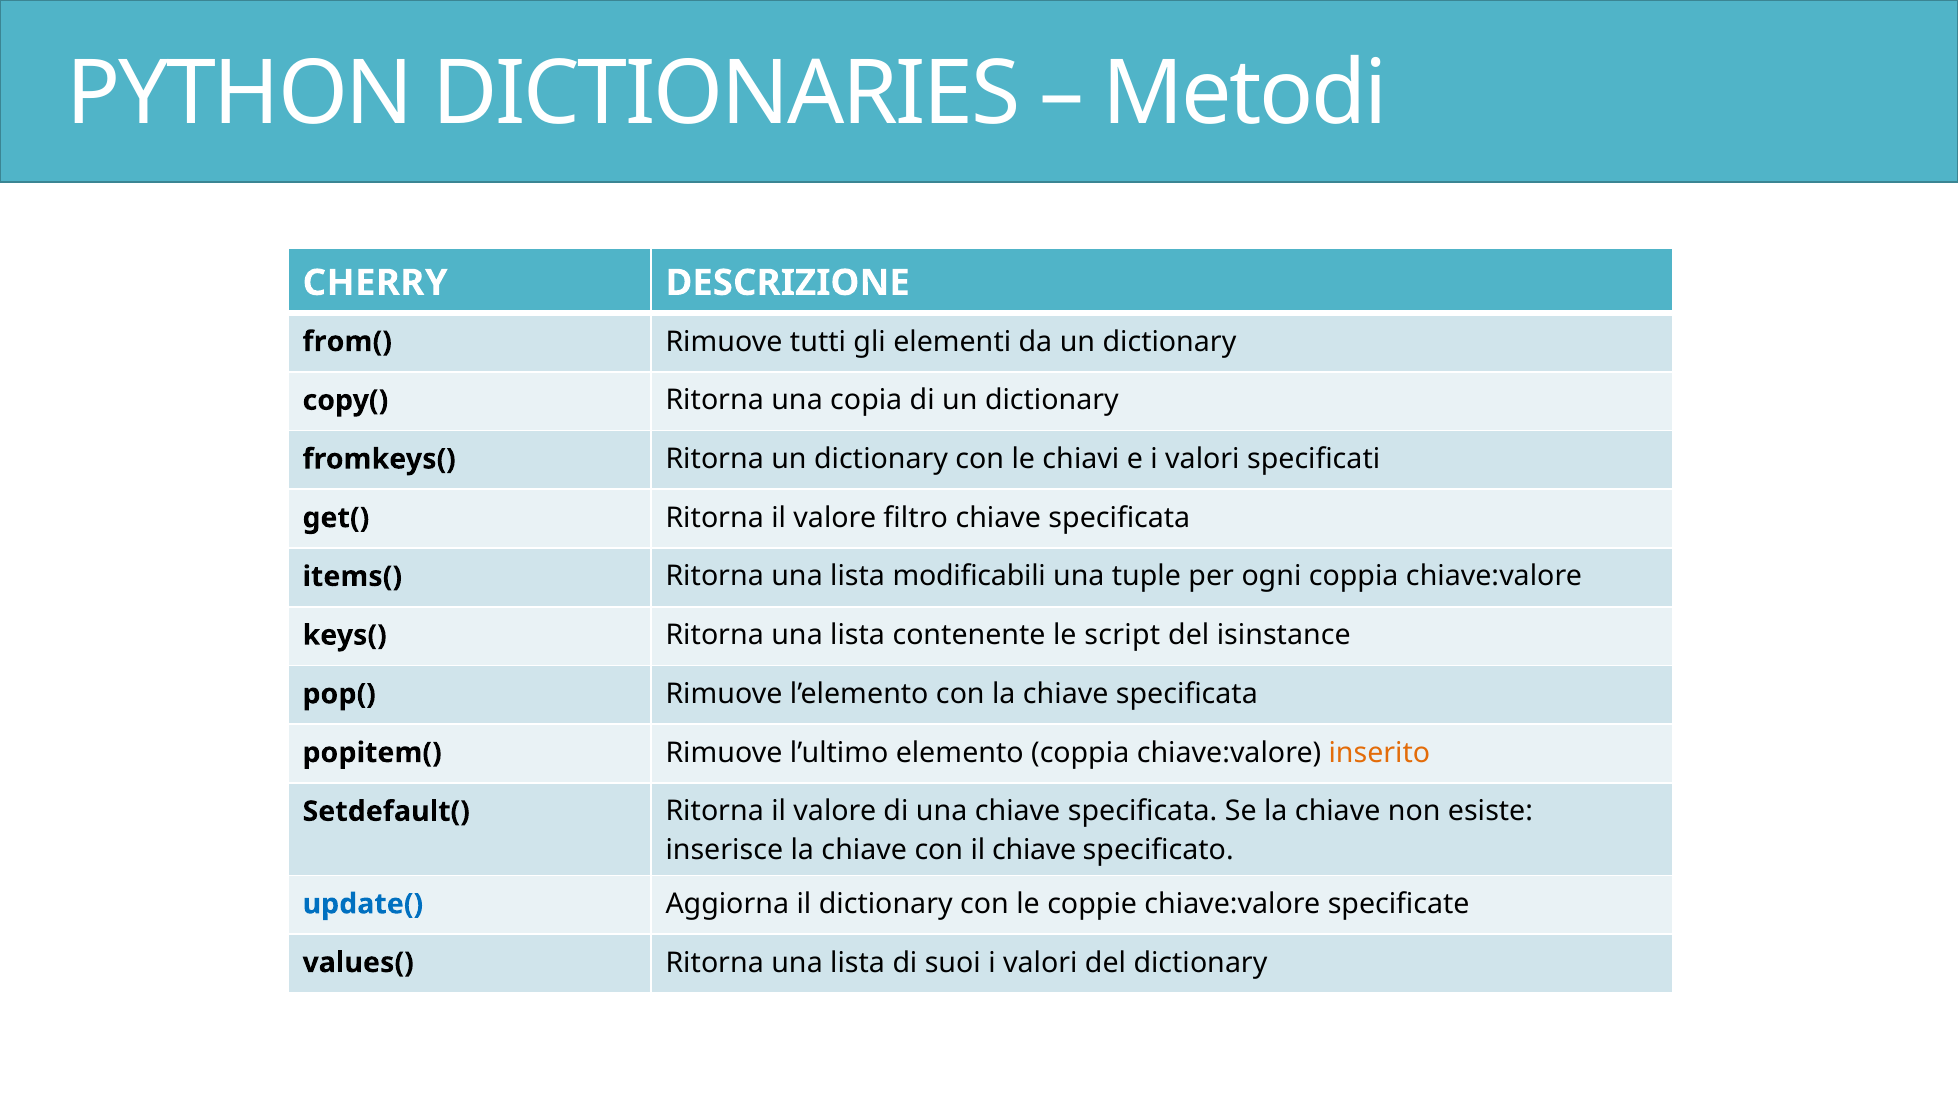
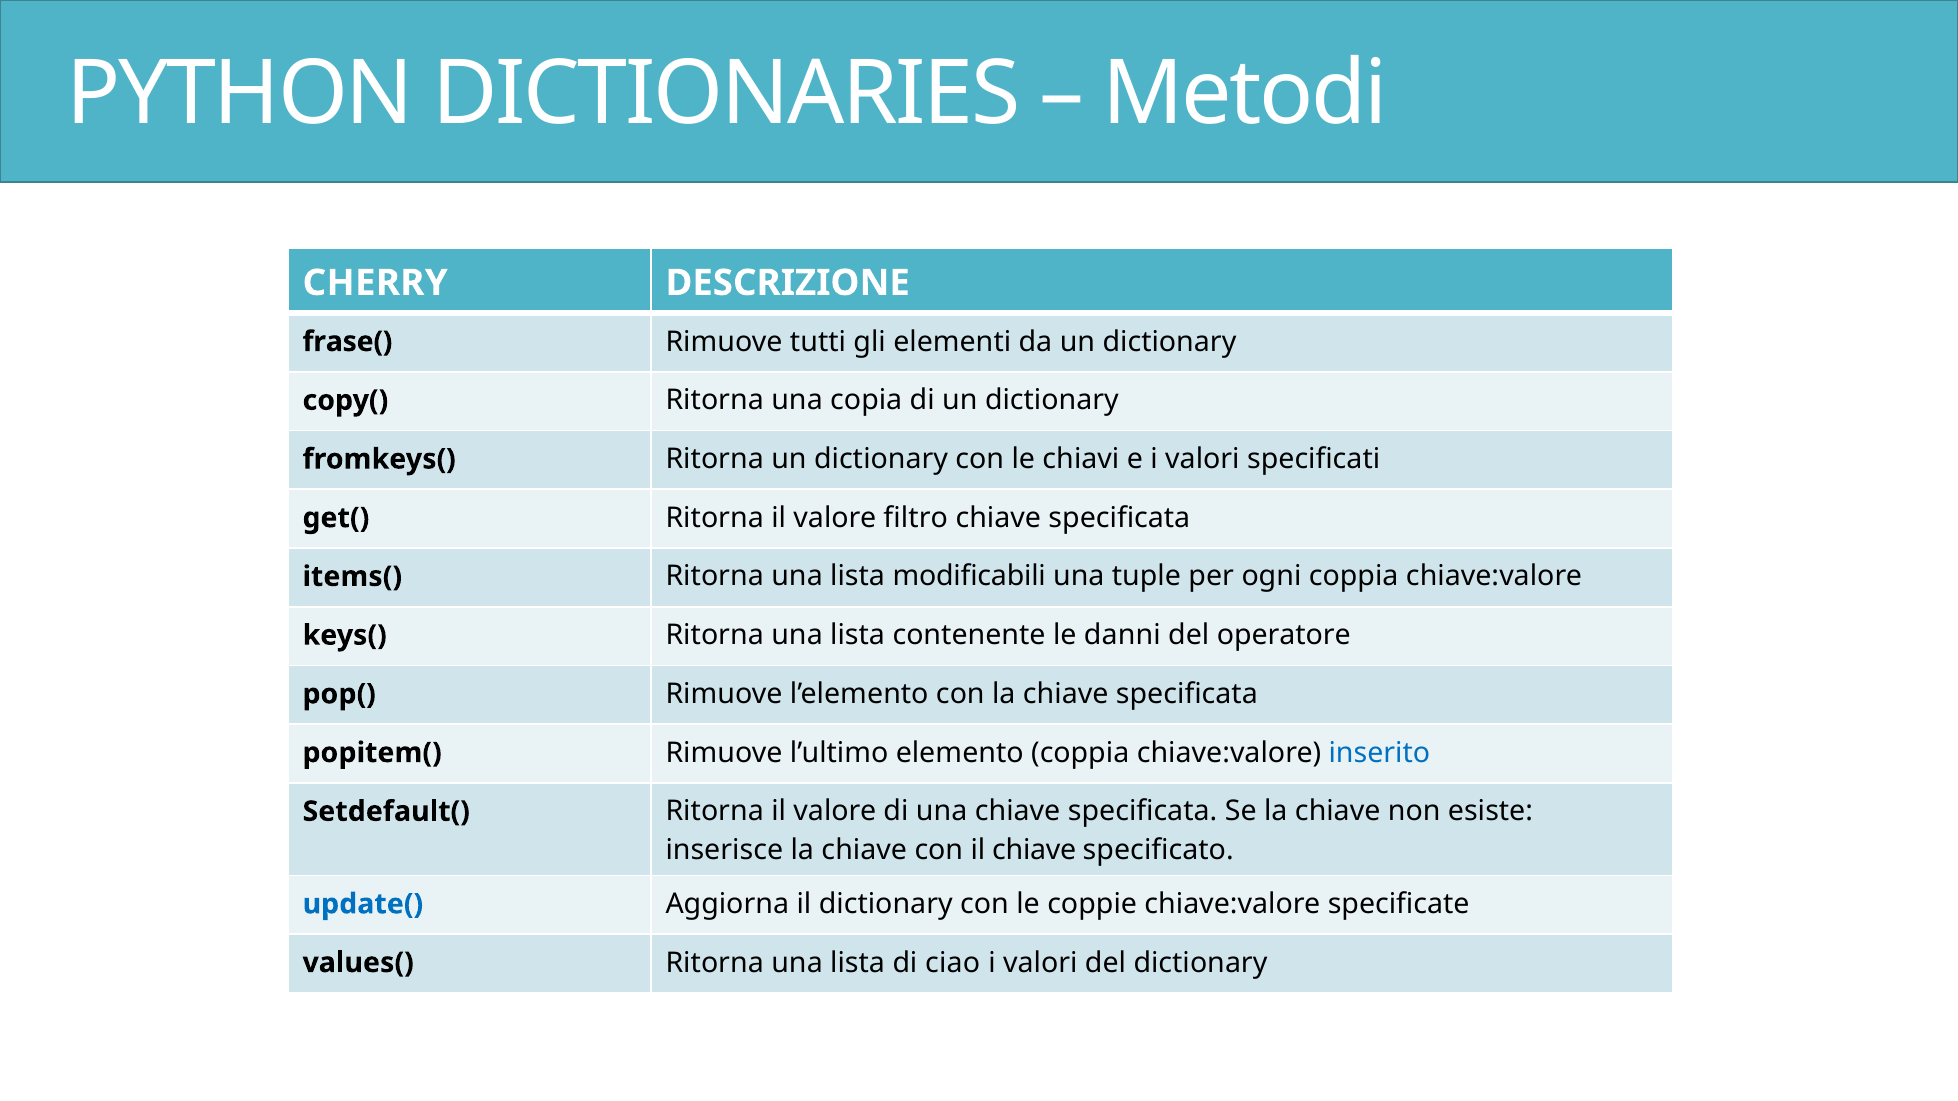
from(: from( -> frase( (347, 342)
script: script -> danni (1122, 635)
isinstance: isinstance -> operatore (1284, 635)
inserito colour: orange -> blue (1379, 753)
suoi: suoi -> ciao (953, 963)
